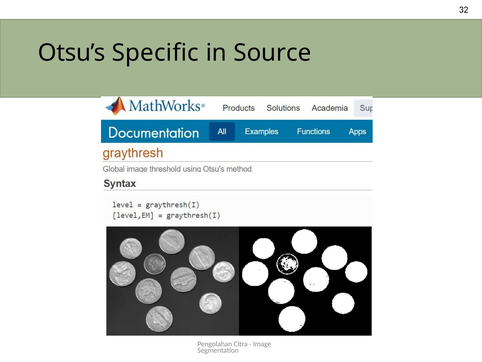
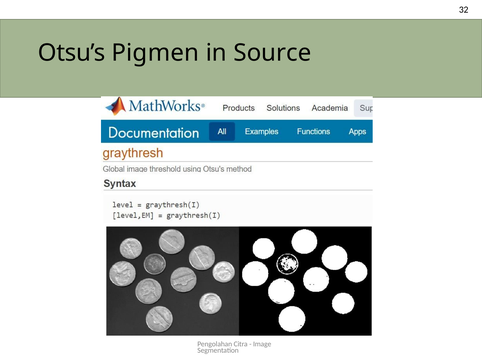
Specific: Specific -> Pigmen (155, 53)
